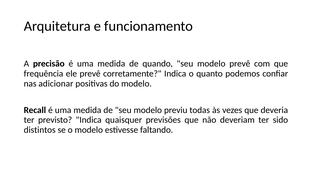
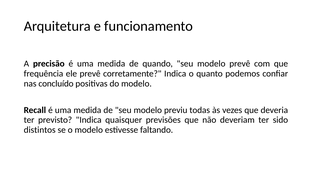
adicionar: adicionar -> concluído (56, 84)
